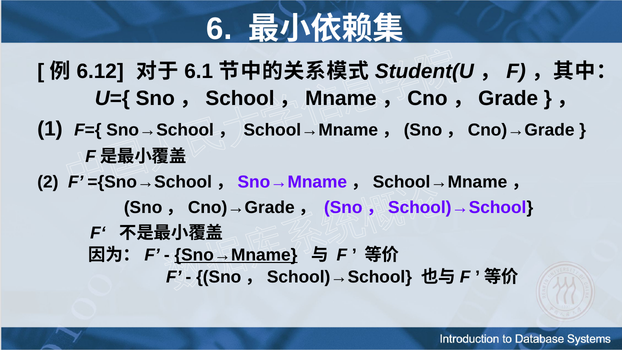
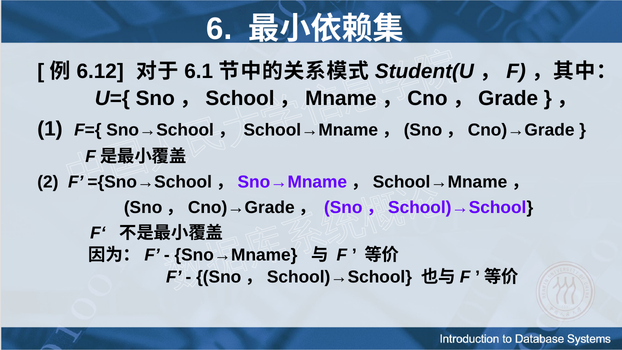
Sno→Mname underline: present -> none (236, 255)
